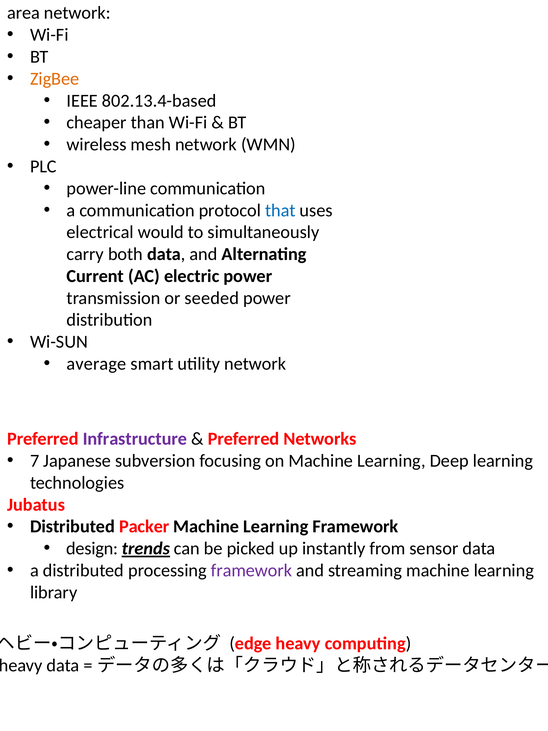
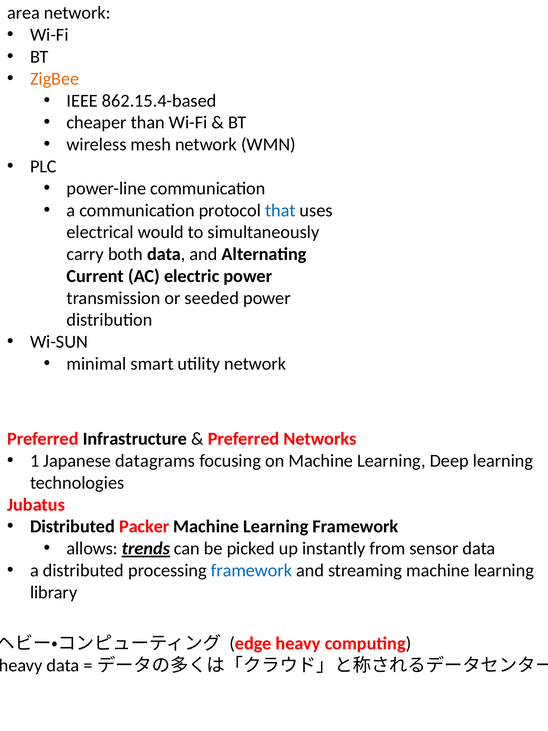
802.13.4-based: 802.13.4-based -> 862.15.4-based (159, 101)
average: average -> minimal (97, 364)
Infrastructure colour: purple -> black (135, 439)
7: 7 -> 1 (35, 461)
subversion: subversion -> datagrams (155, 461)
design: design -> allows (92, 548)
framework colour: purple -> blue (251, 570)
